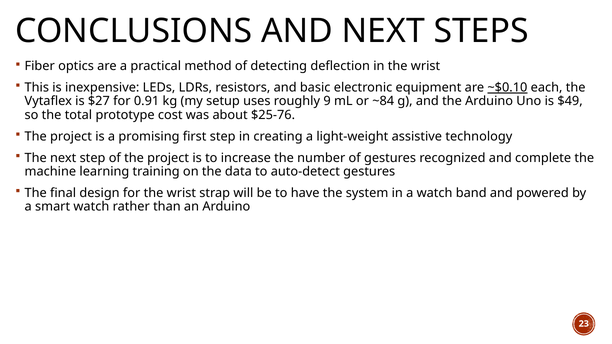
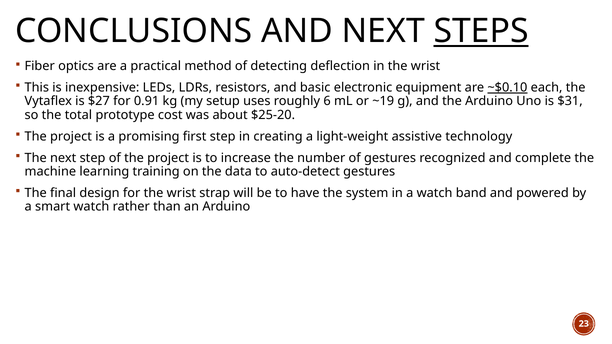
STEPS underline: none -> present (481, 31)
9: 9 -> 6 (327, 101)
~84: ~84 -> ~19 (383, 101)
$49: $49 -> $31 (570, 101)
$25-76: $25-76 -> $25-20 (273, 115)
